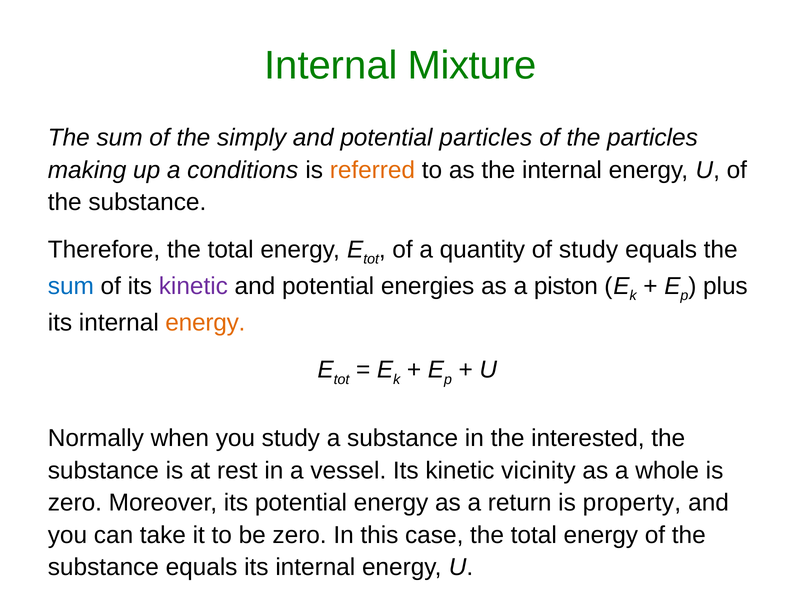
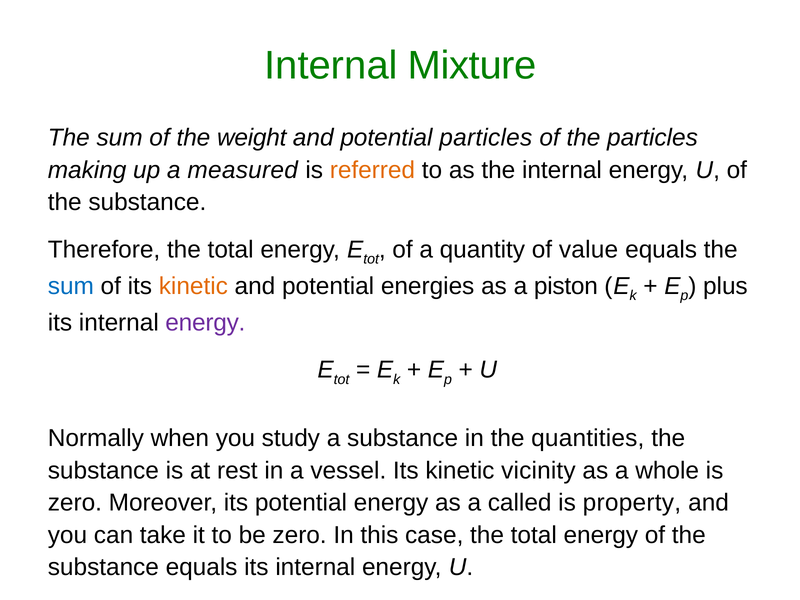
simply: simply -> weight (252, 138)
conditions: conditions -> measured (243, 170)
of study: study -> value (589, 250)
kinetic colour: purple -> orange (193, 286)
energy colour: orange -> purple (205, 323)
interested: interested -> quantities (588, 438)
return: return -> called (520, 503)
